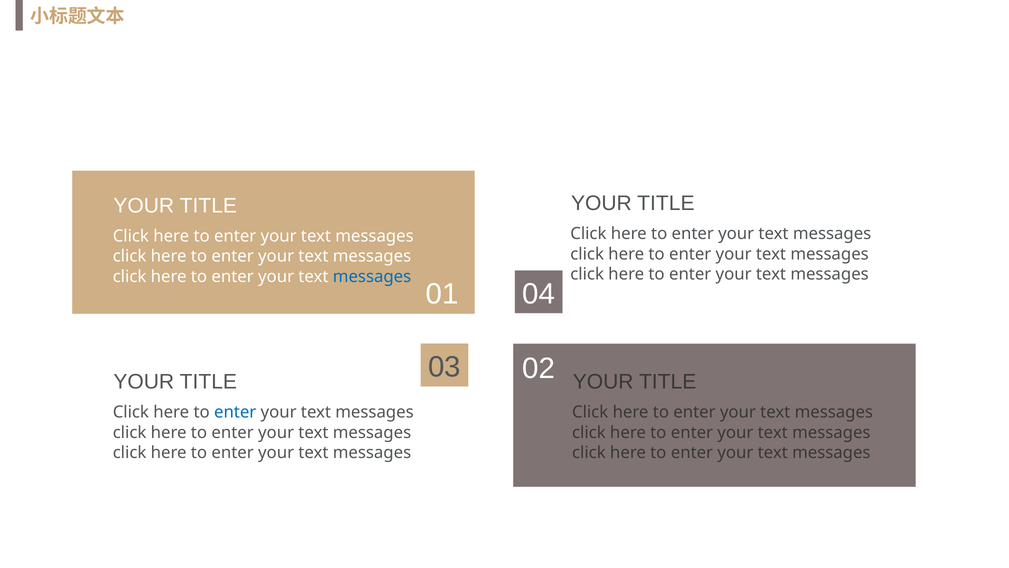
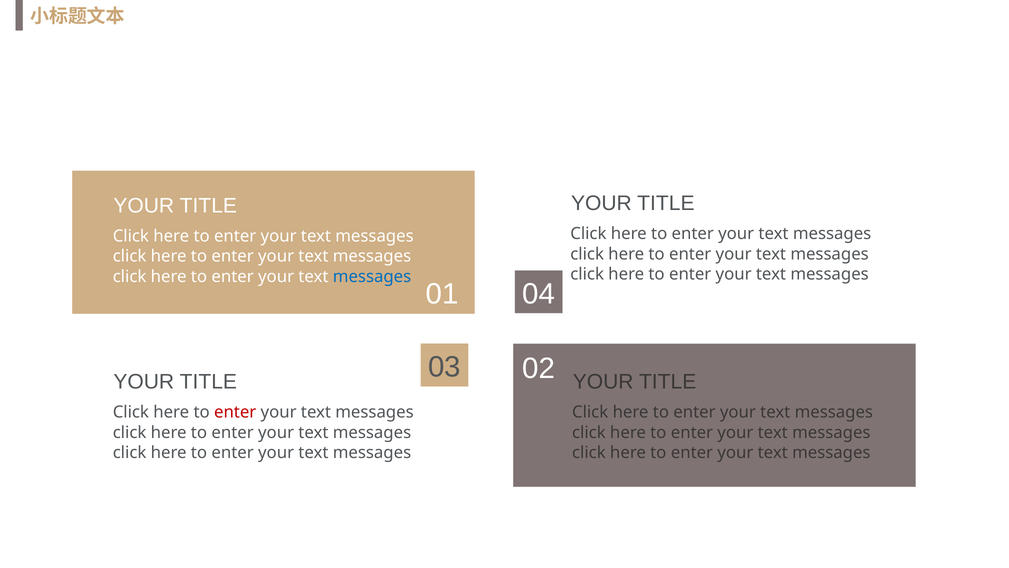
enter colour: blue -> red (235, 412)
